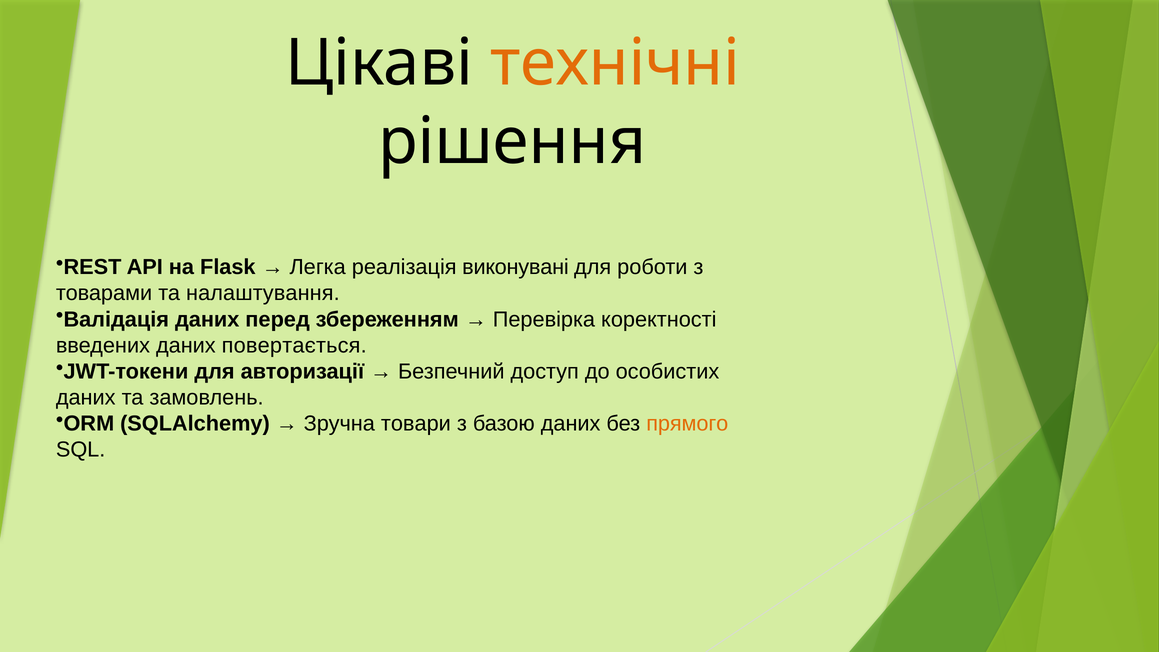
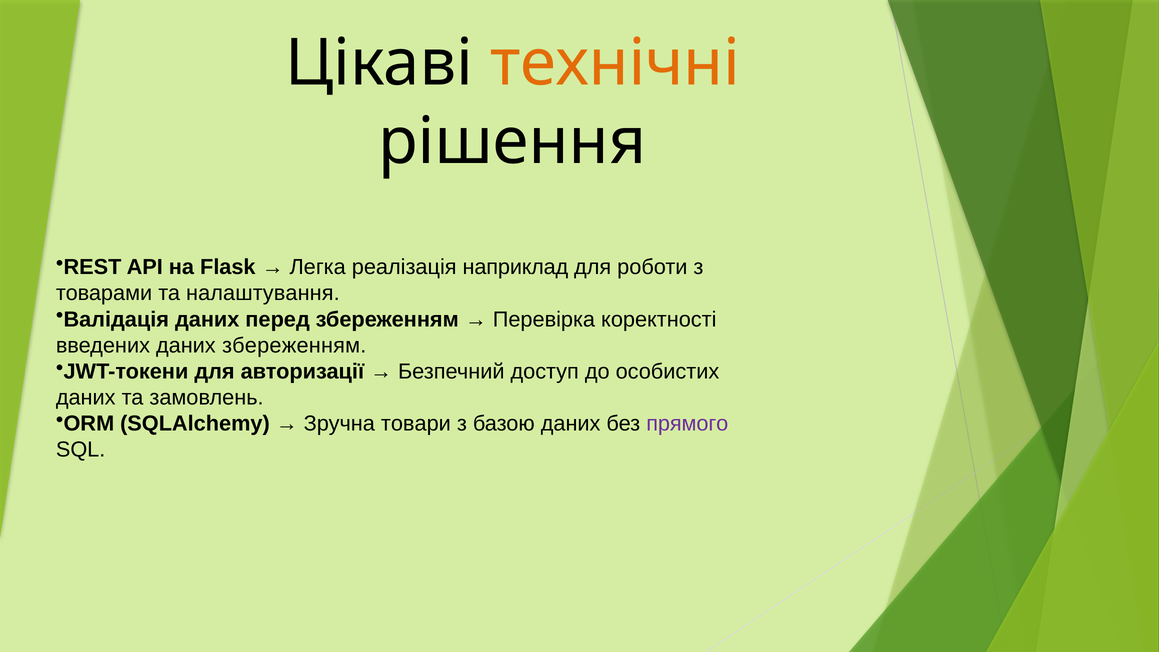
виконувані: виконувані -> наприклад (515, 267)
даних повертається: повертається -> збереженням (294, 345)
прямого colour: orange -> purple (687, 424)
